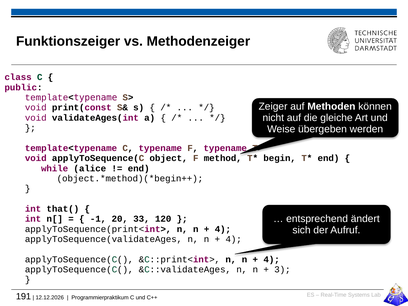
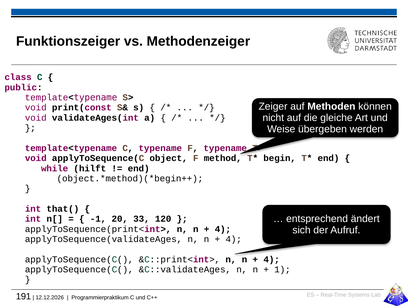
alice: alice -> hilft (90, 168)
3: 3 -> 1 (282, 270)
